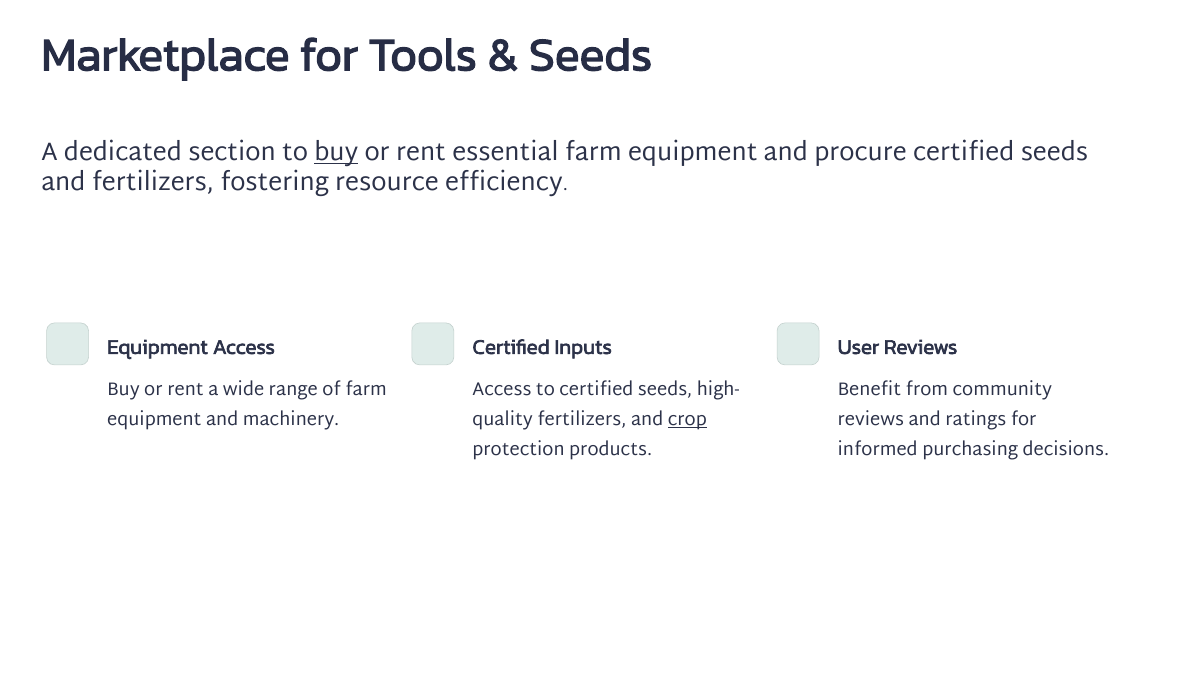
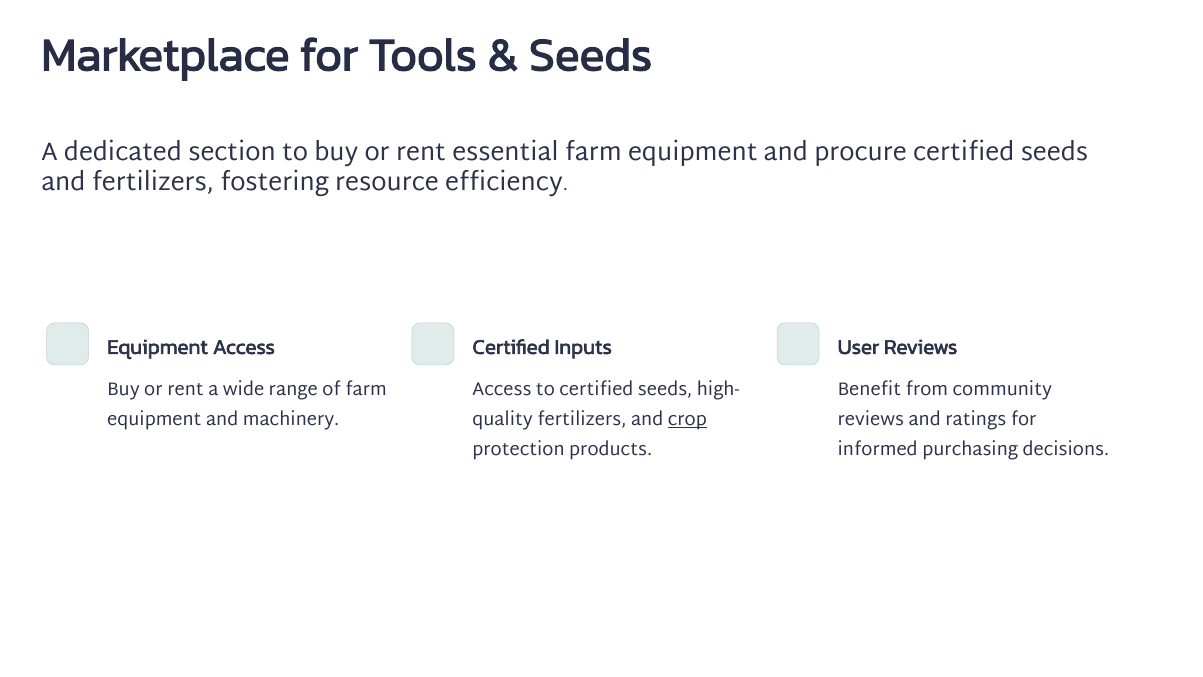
buy underline: present -> none (336, 152)
